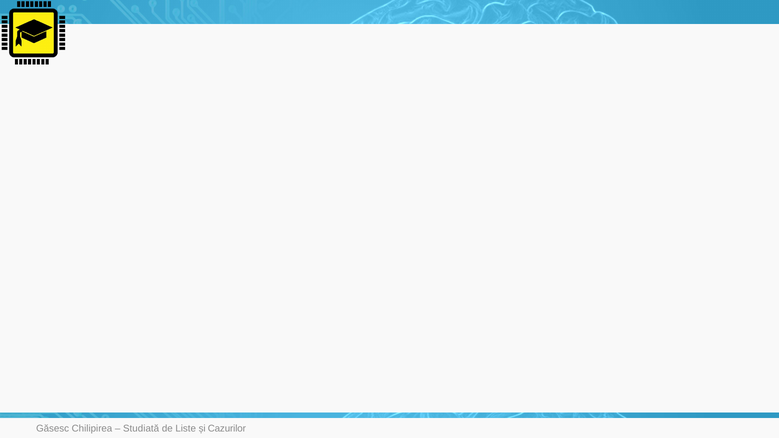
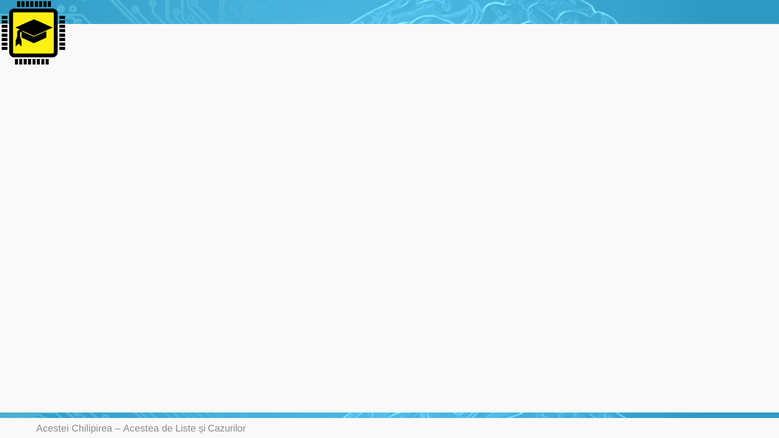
Găsesc: Găsesc -> Acestei (53, 429)
Studiată: Studiată -> Acestea (141, 429)
